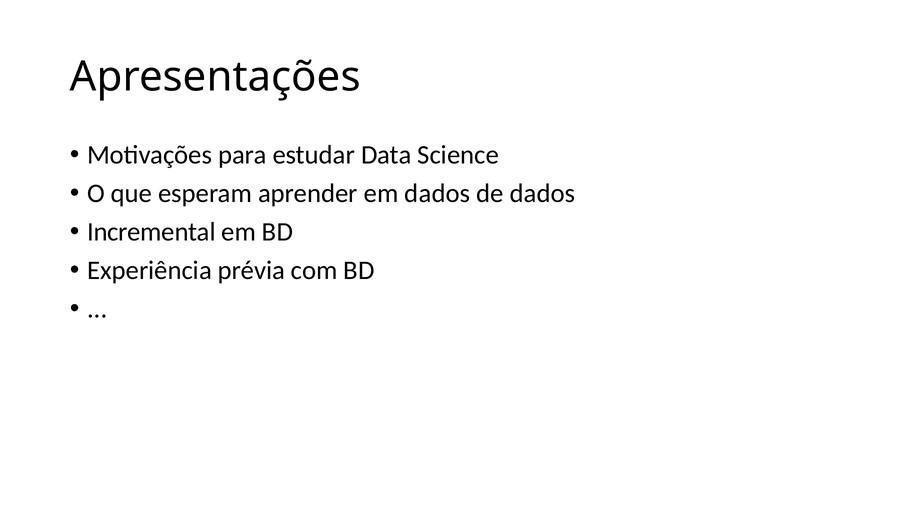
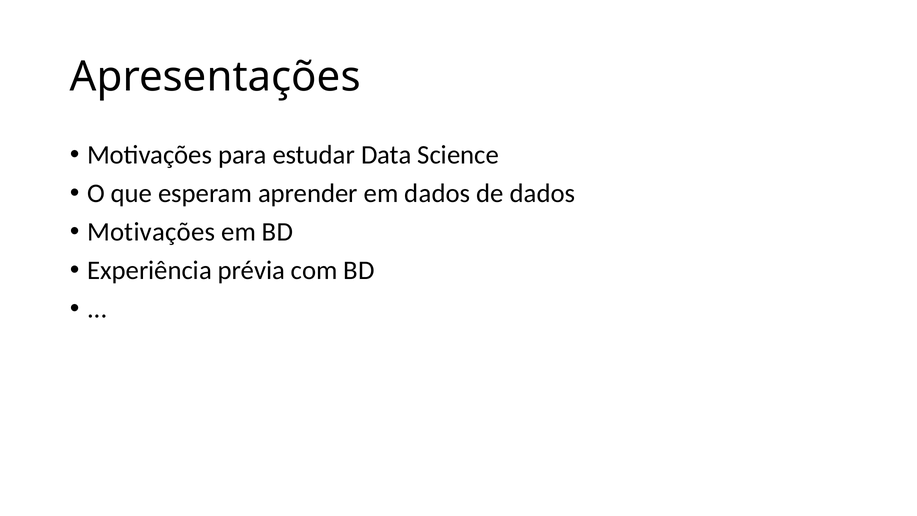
Incremental: Incremental -> Motivações (151, 232)
